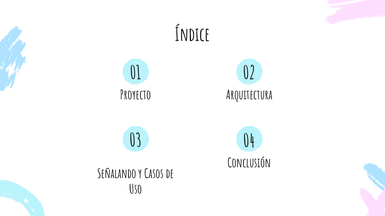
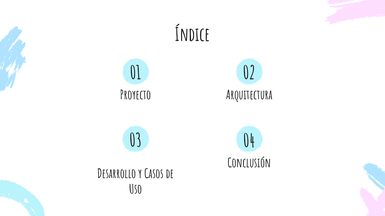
Señalando: Señalando -> Desarrollo (117, 174)
